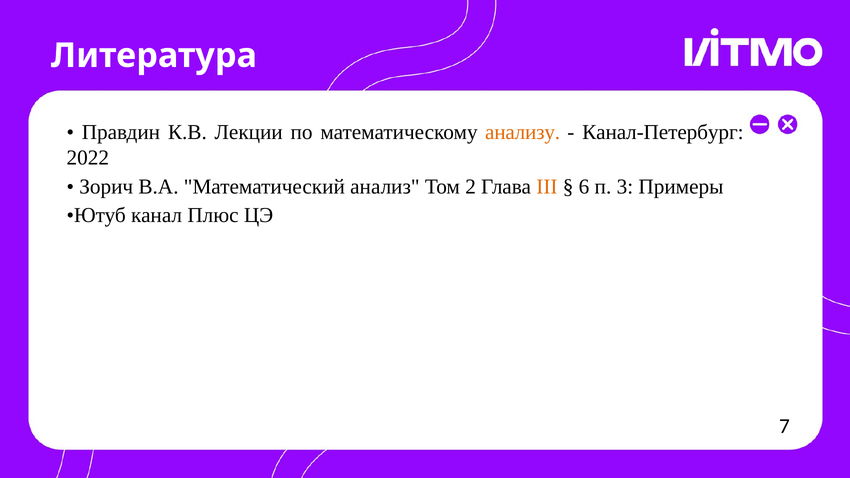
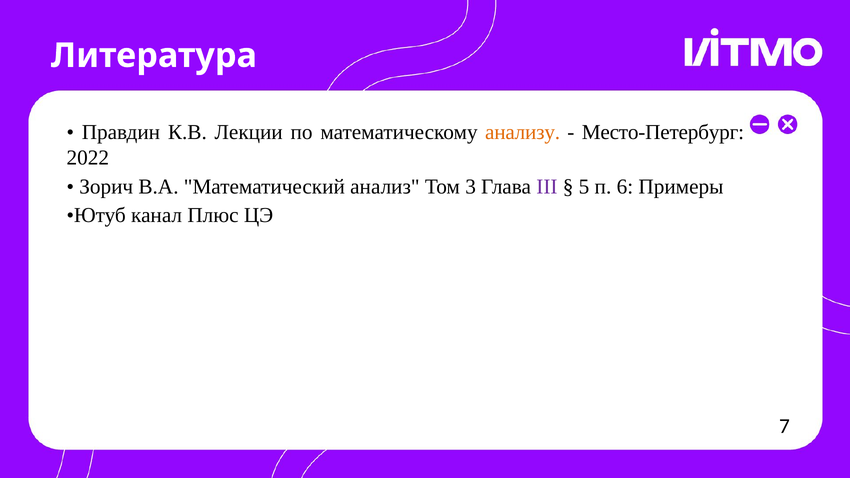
Канал-Петербург: Канал-Петербург -> Место-Петербург (663, 132)
2: 2 -> 3 (471, 187)
III colour: orange -> purple (547, 187)
6: 6 -> 5 (584, 187)
3: 3 -> 6 (625, 187)
